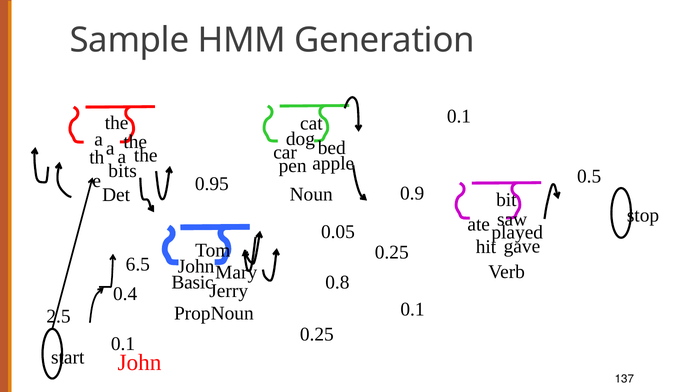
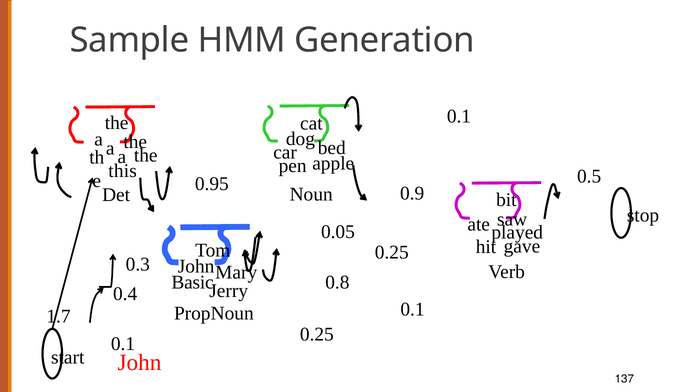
bits: bits -> this (123, 171)
6.5: 6.5 -> 0.3 (138, 265)
2.5: 2.5 -> 1.7 (58, 316)
